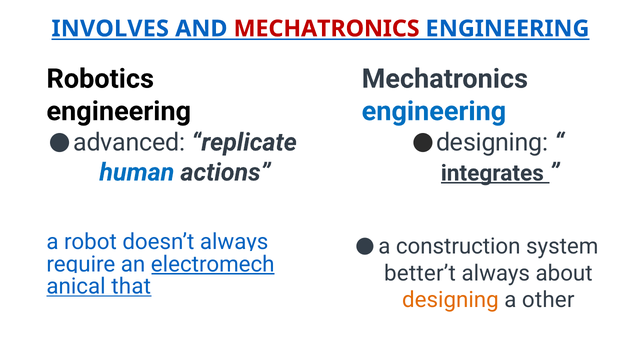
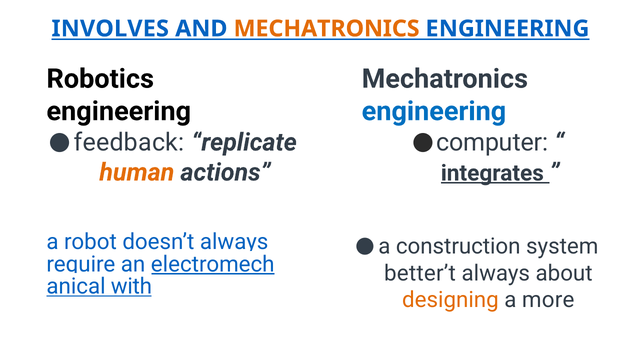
MECHATRONICS colour: red -> orange (327, 29)
advanced: advanced -> feedback (129, 143)
designing: designing -> computer (492, 143)
human colour: blue -> orange (137, 173)
that: that -> with (131, 287)
other: other -> more (548, 300)
